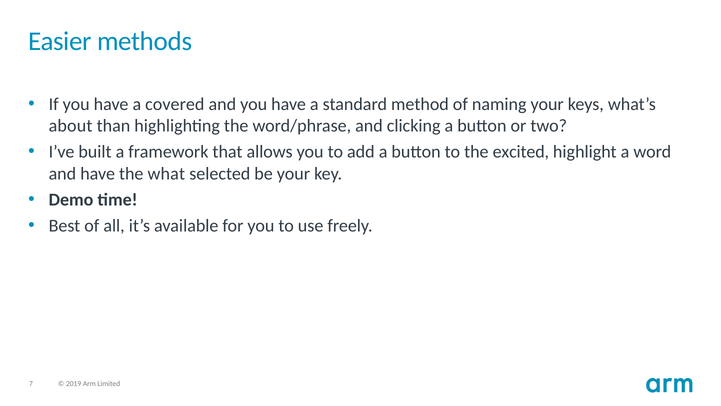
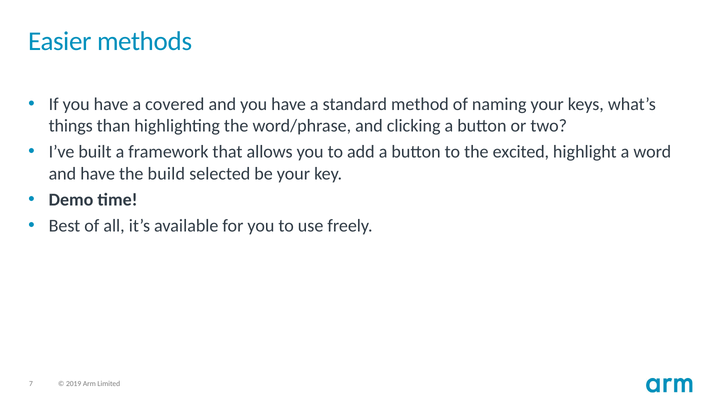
about: about -> things (71, 126)
what: what -> build (166, 173)
